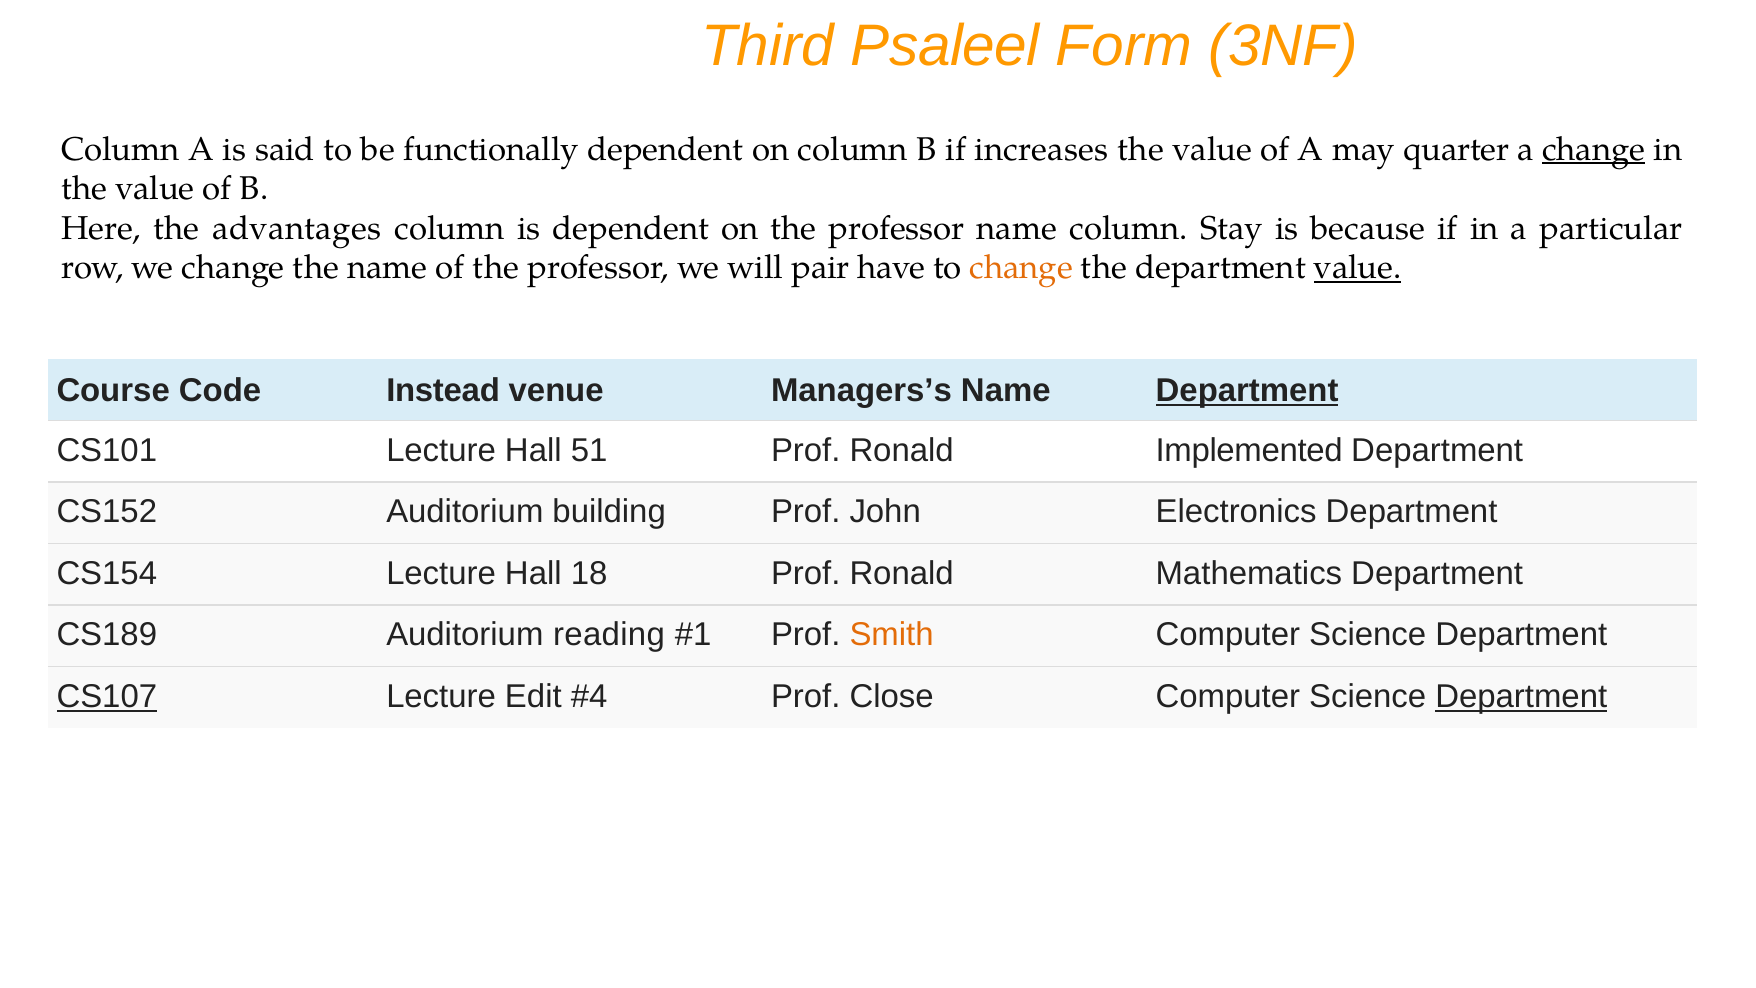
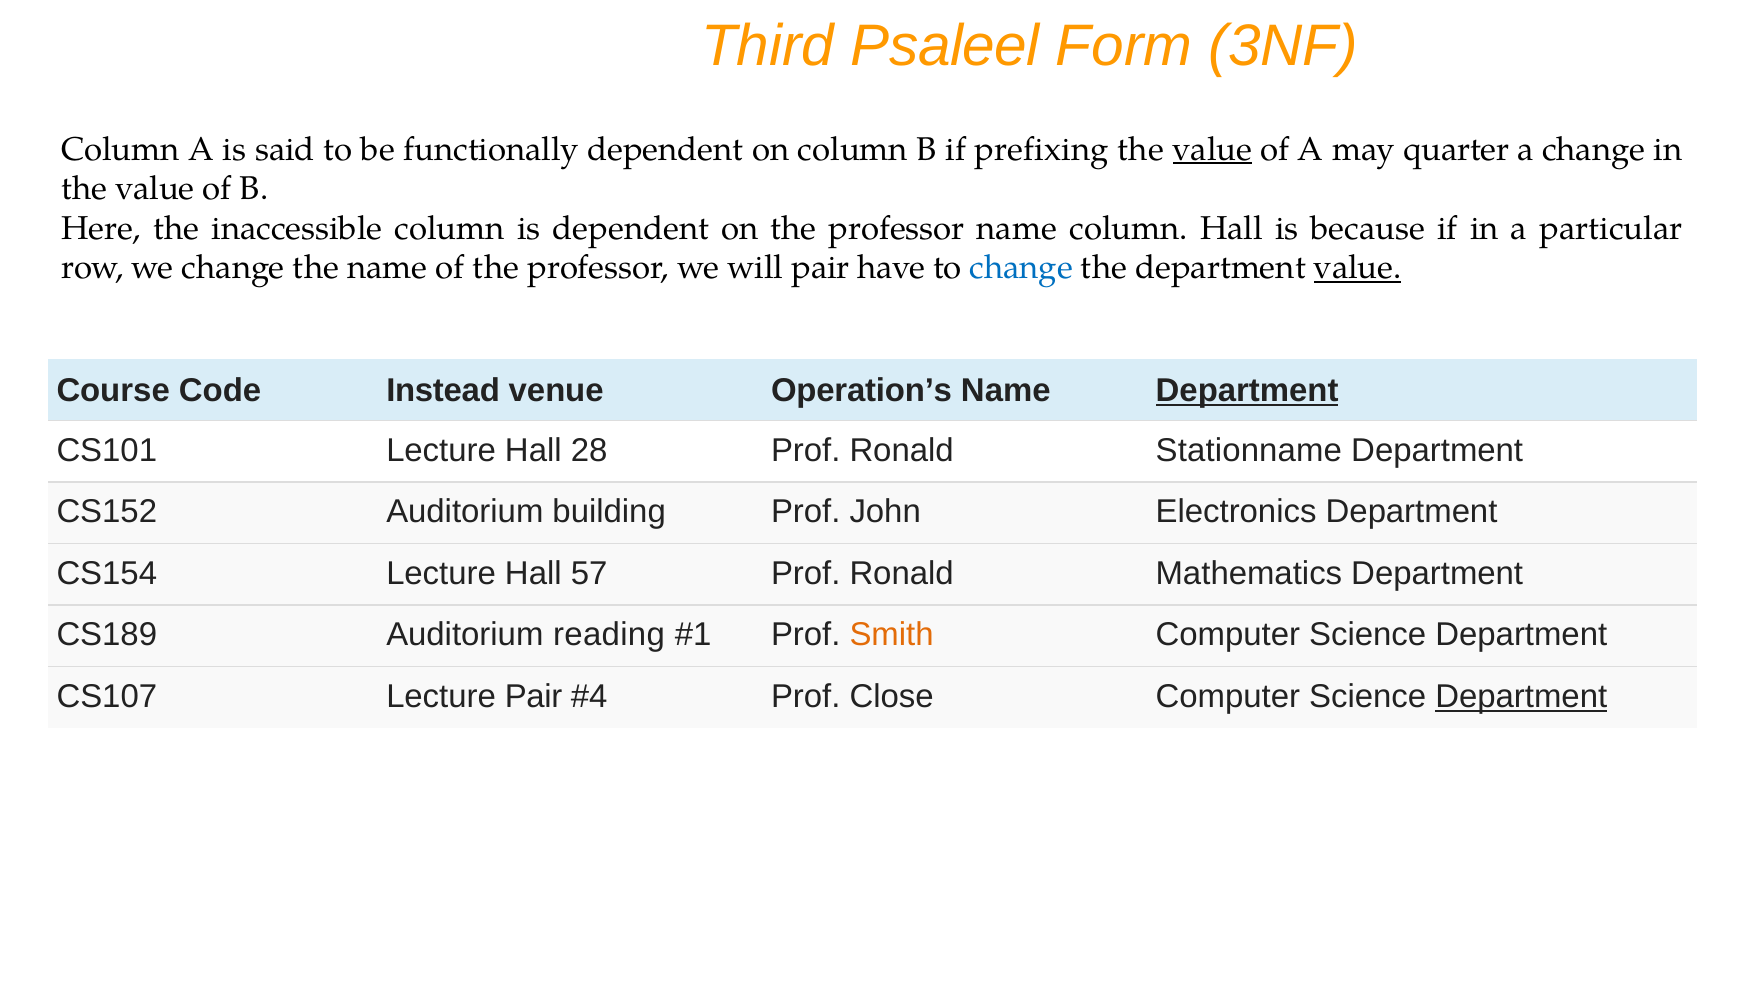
increases: increases -> prefixing (1042, 149)
value underline: none -> present (1212, 149)
change underline: present -> none (1594, 149)
advantages: advantages -> inaccessible (297, 228)
column Stay: Stay -> Hall (1232, 228)
change colour: orange -> blue (1021, 268)
Managers’s: Managers’s -> Operation’s (862, 390)
51: 51 -> 28 (589, 450)
Implemented: Implemented -> Stationname (1249, 450)
18: 18 -> 57 (589, 573)
CS107 underline: present -> none (107, 696)
Lecture Edit: Edit -> Pair (534, 696)
